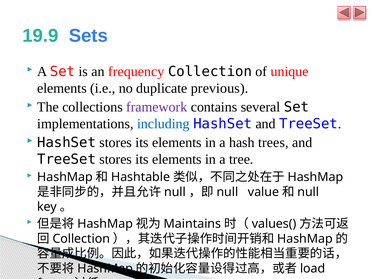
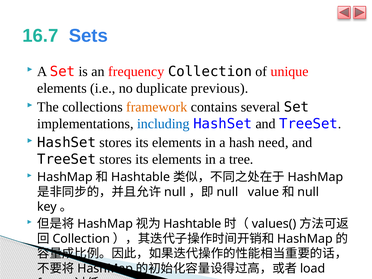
19.9: 19.9 -> 16.7 (40, 36)
framework colour: purple -> orange (157, 107)
trees: trees -> need (273, 143)
Maintains: Maintains -> Hashtable (192, 224)
